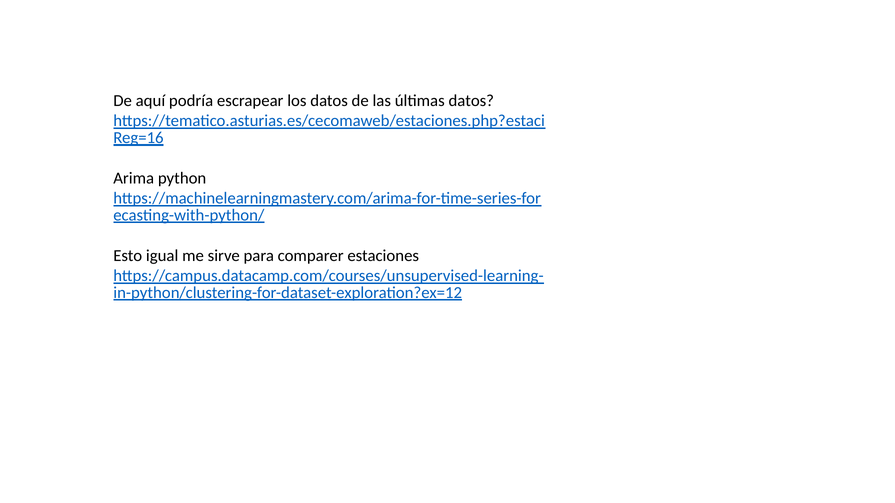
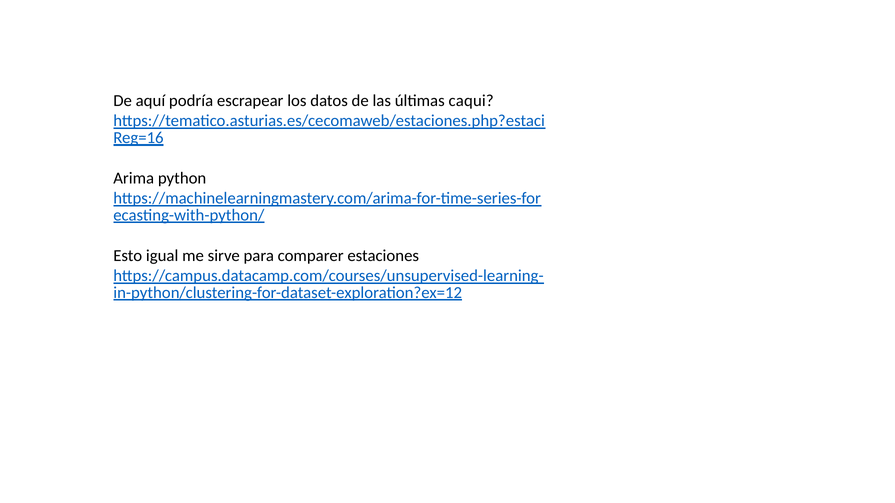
últimas datos: datos -> caqui (471, 101)
